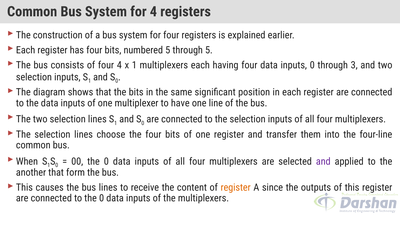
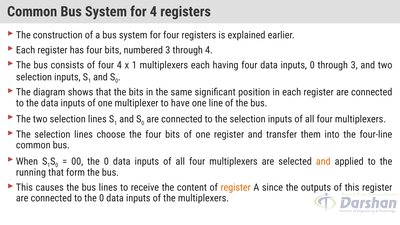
numbered 5: 5 -> 3 (168, 50)
through 5: 5 -> 4 (209, 50)
and colour: purple -> orange (323, 161)
another: another -> running (31, 173)
